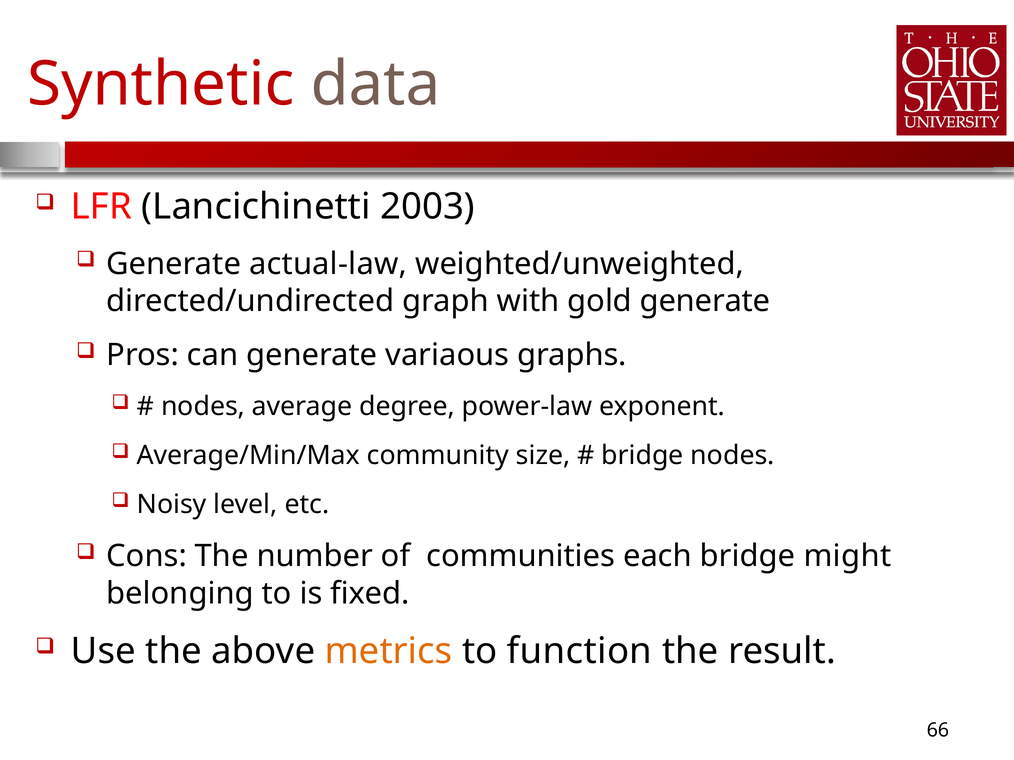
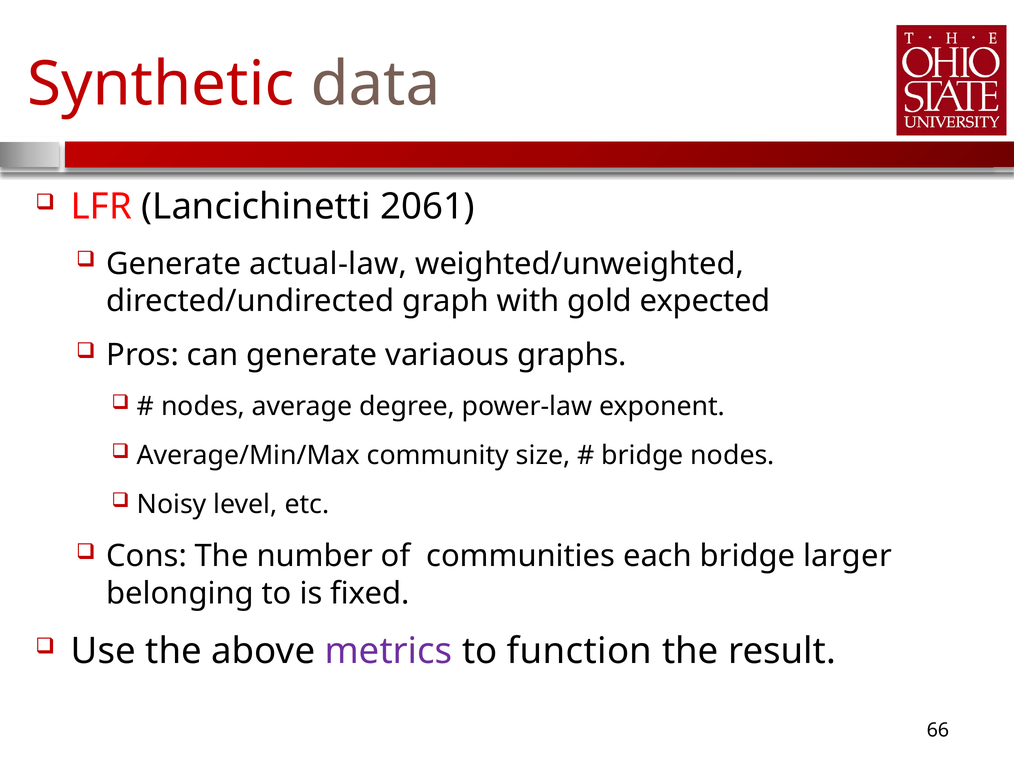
2003: 2003 -> 2061 (428, 207)
gold generate: generate -> expected (705, 301)
might: might -> larger (847, 557)
metrics colour: orange -> purple (389, 652)
